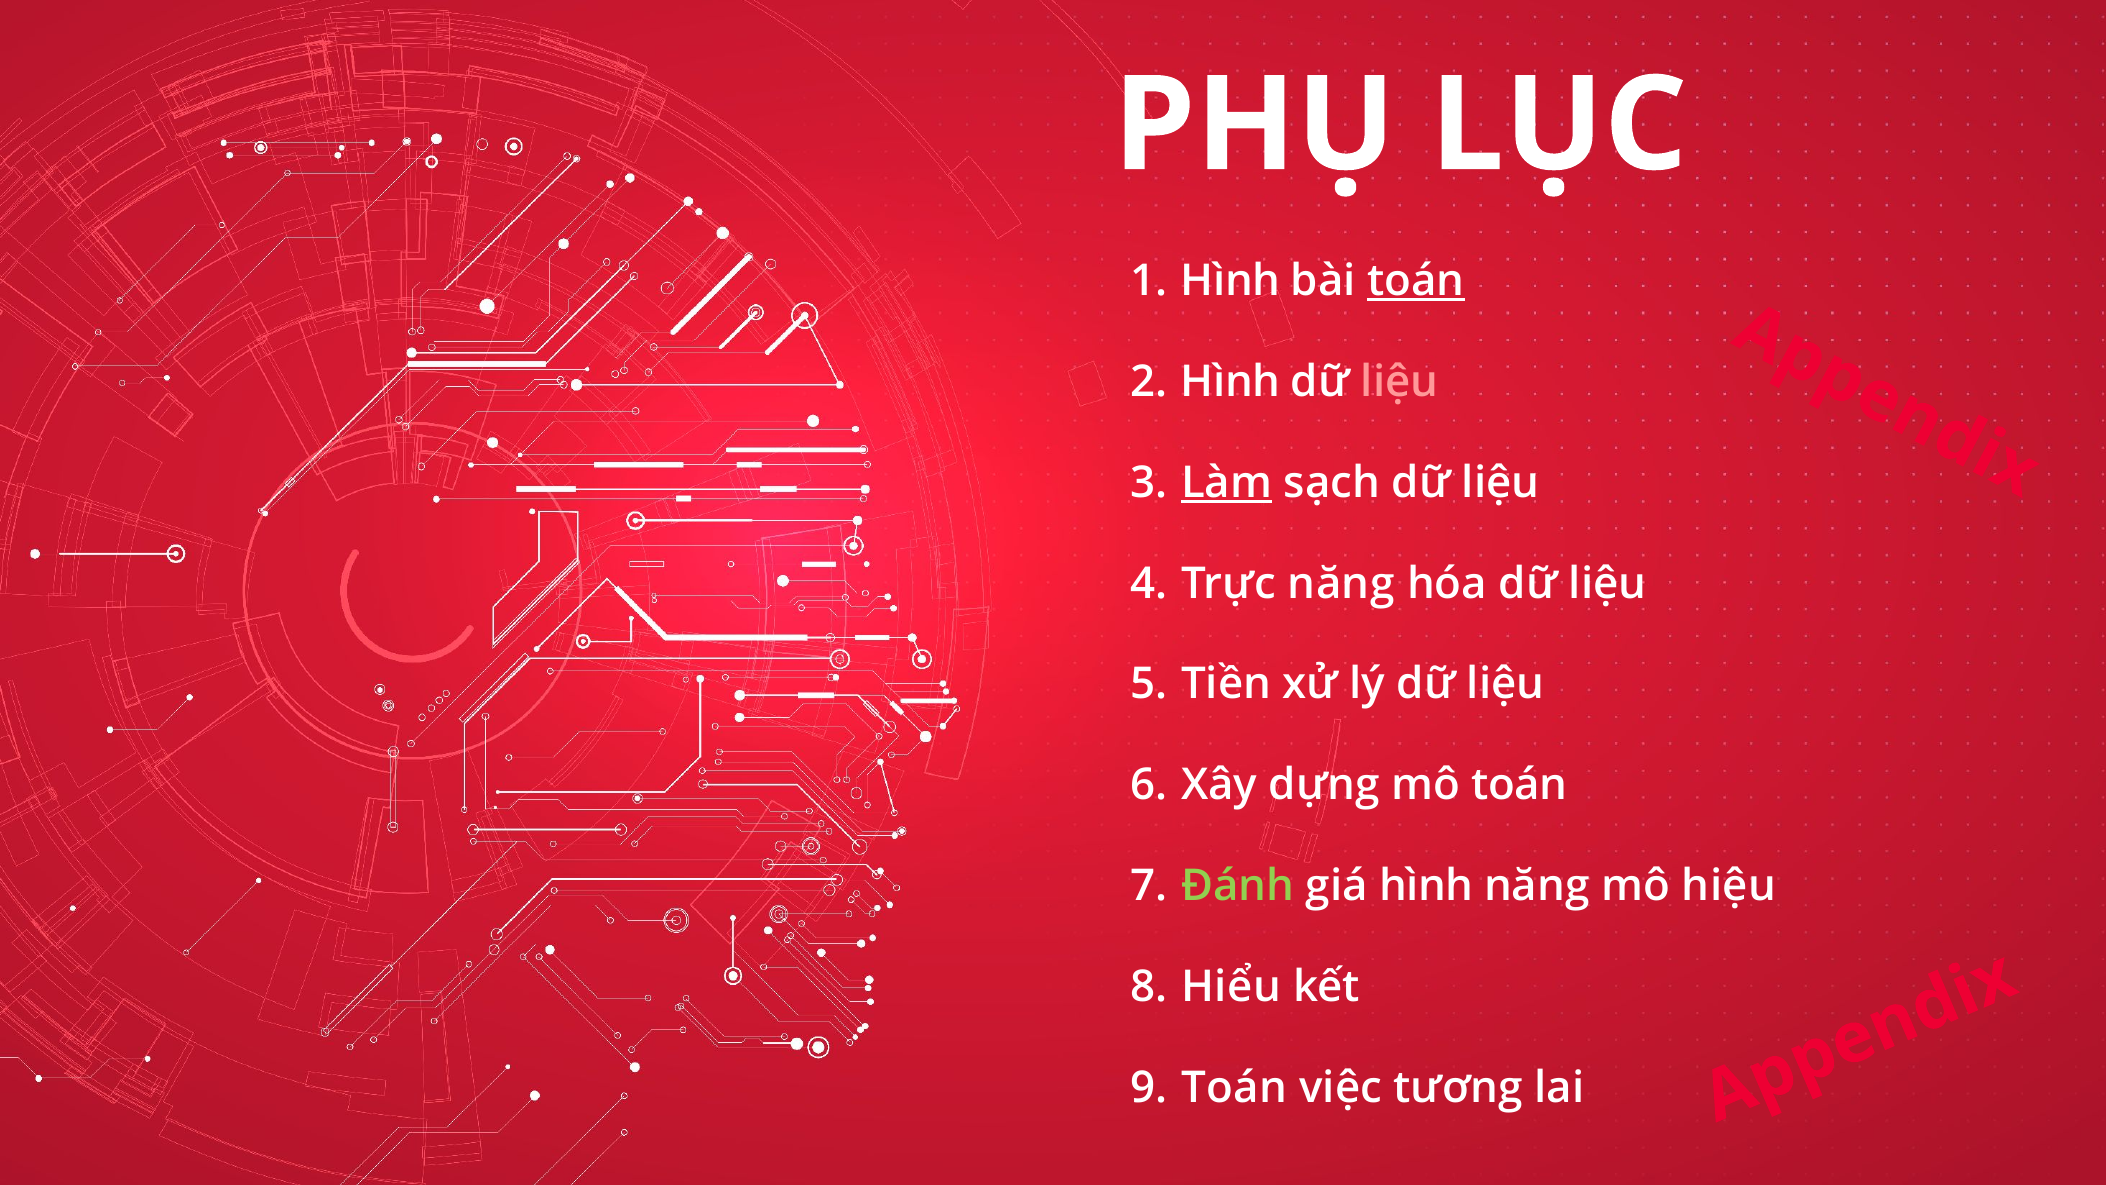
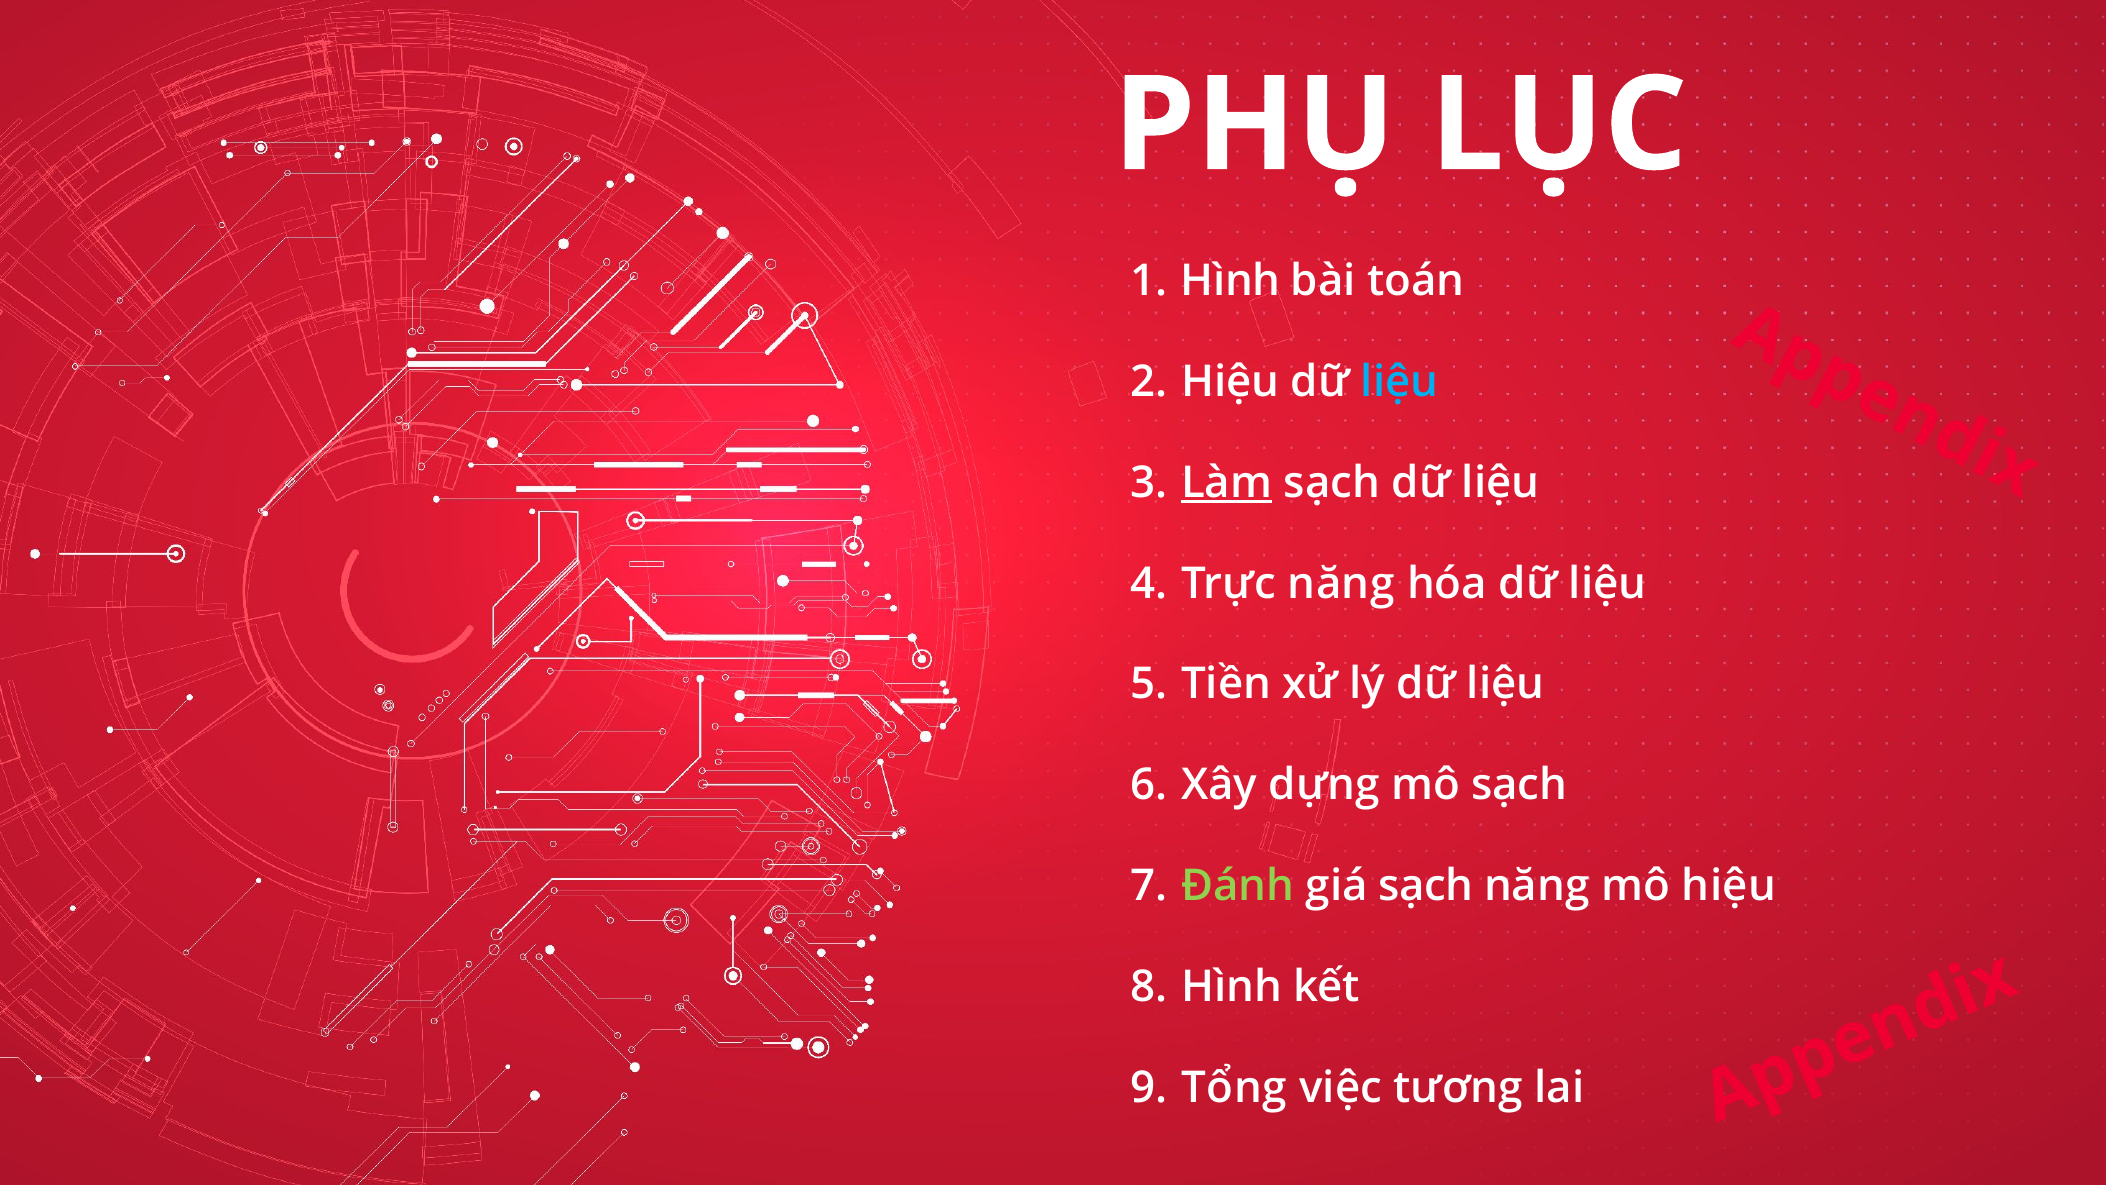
toán underline: present -> none (1416, 281)
Hình: Hình -> Hiệu (1230, 382)
liệu colour: pink -> light blue (1400, 382)
mô toán: toán -> sạch (1519, 785)
giá hình: hình -> sạch (1426, 886)
Hiểu: Hiểu -> Hình (1232, 987)
Toán: Toán -> Tổng (1234, 1088)
